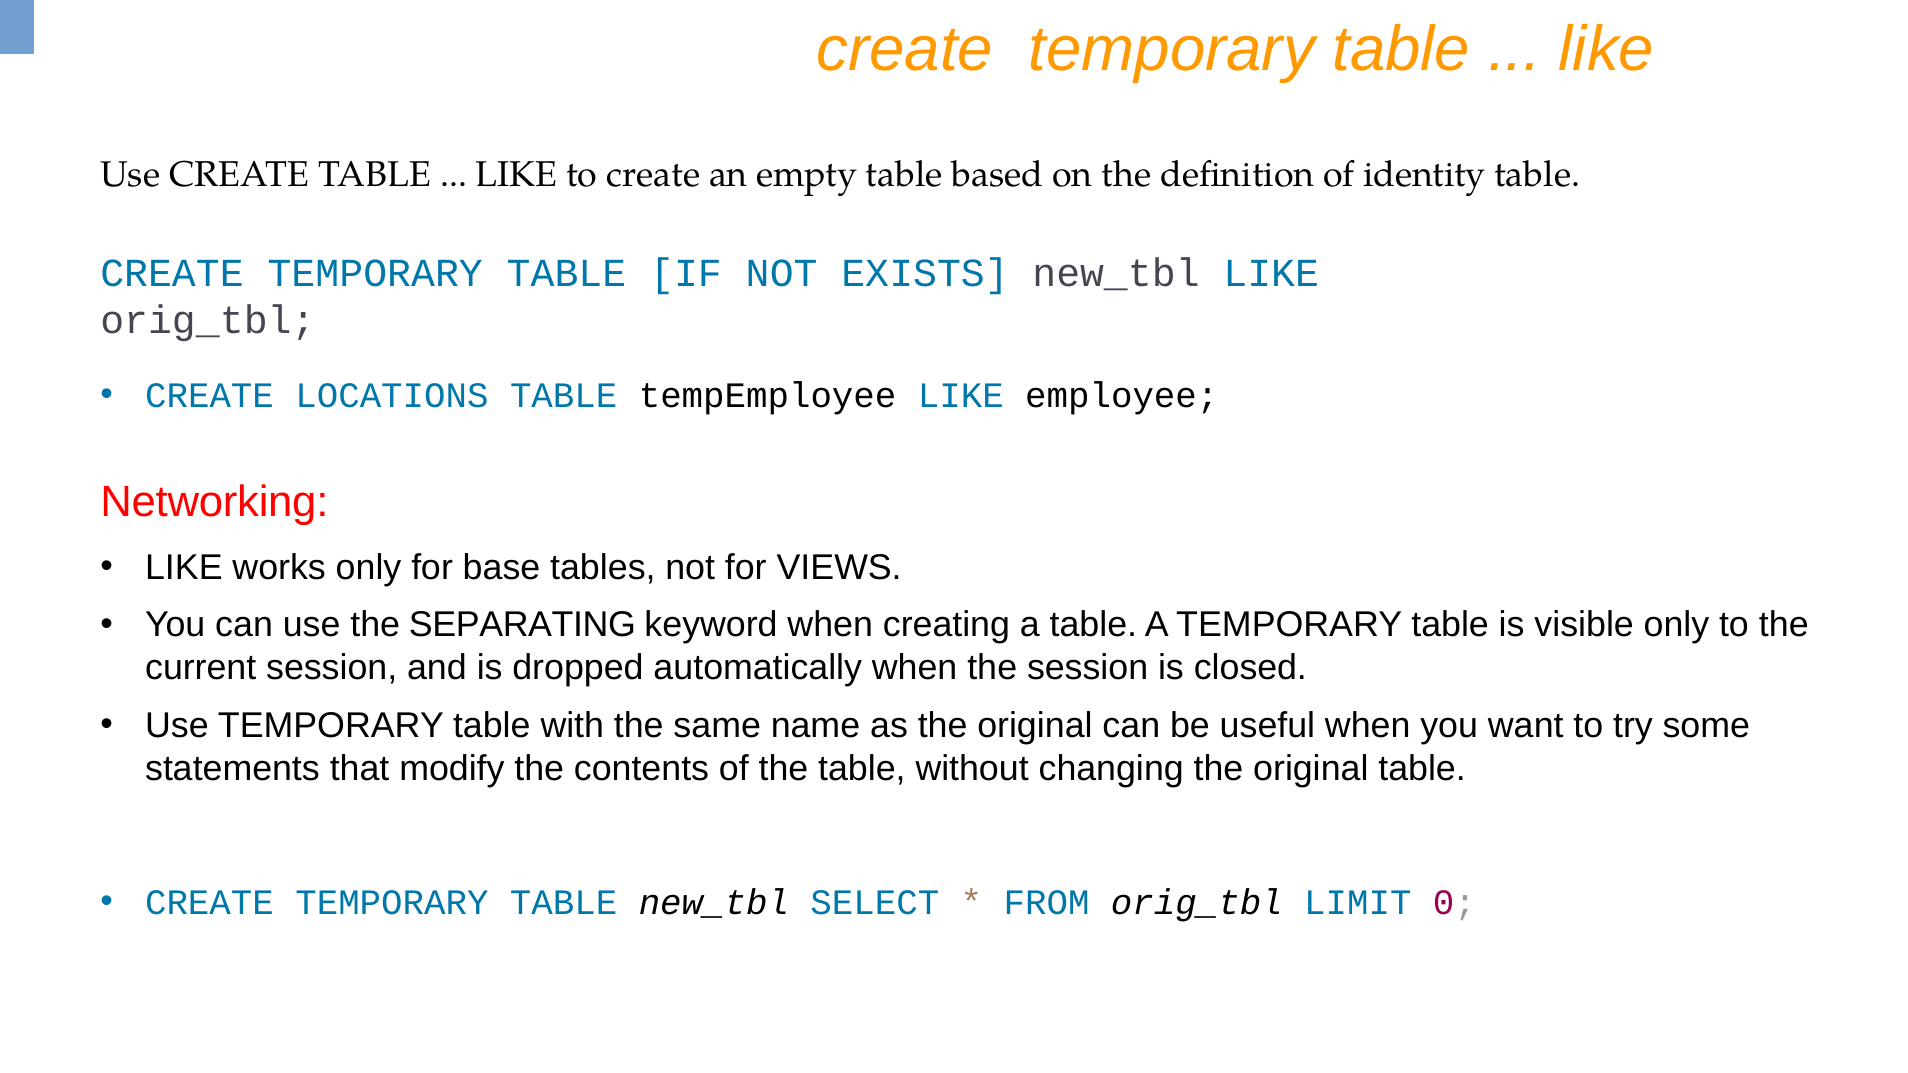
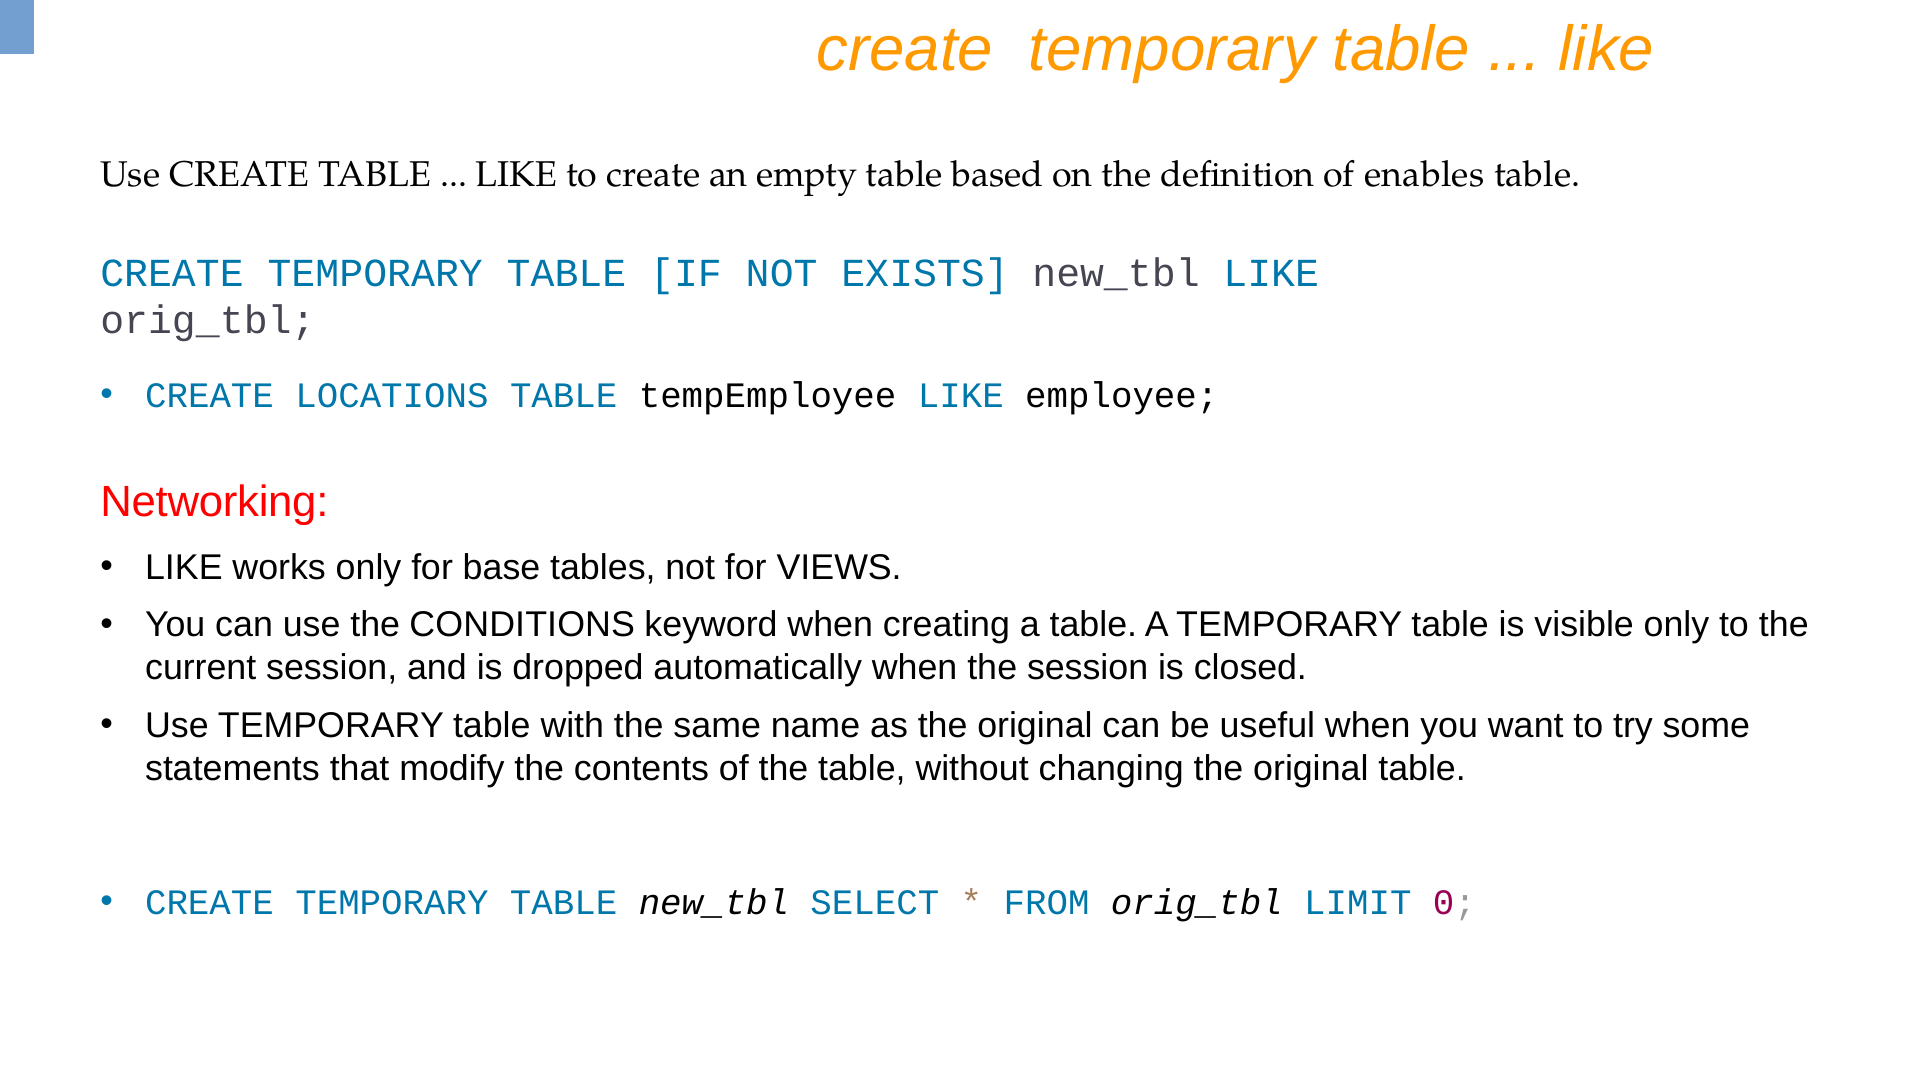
identity: identity -> enables (1424, 175)
SEPARATING: SEPARATING -> CONDITIONS (522, 625)
